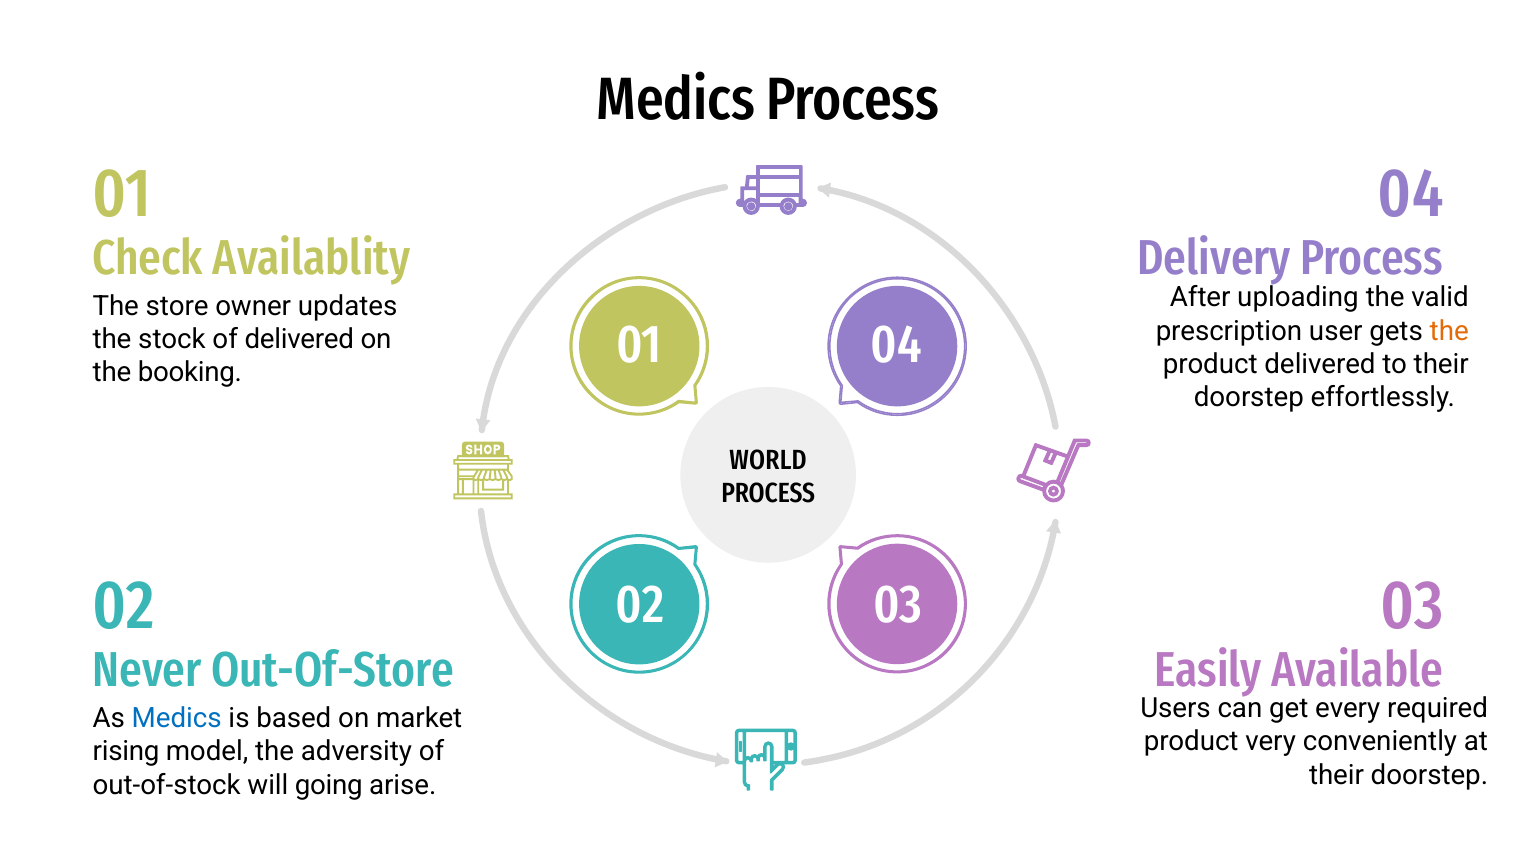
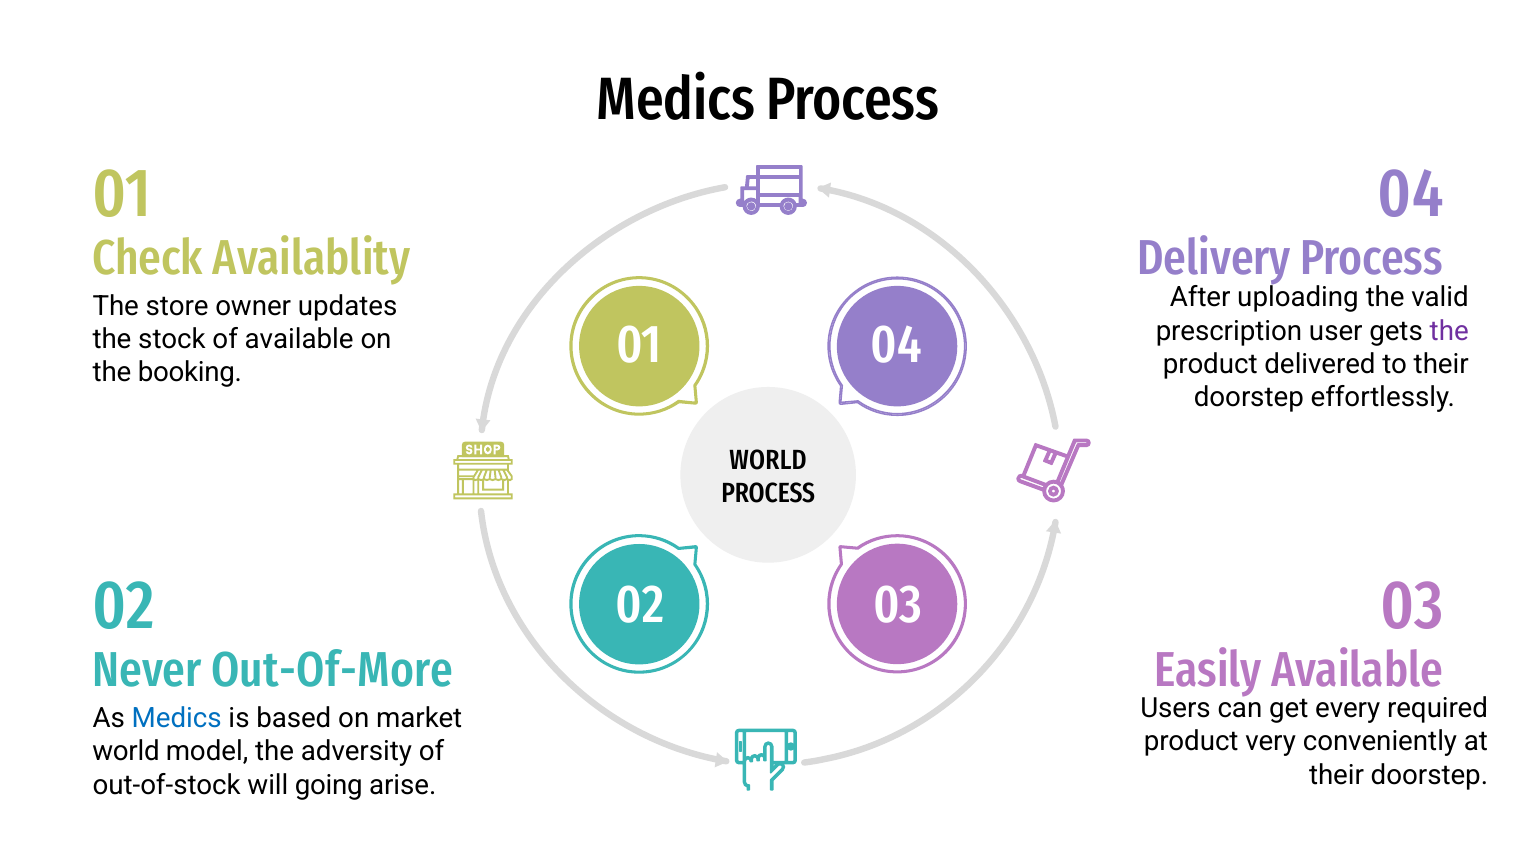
the colour: orange -> purple (1449, 331)
of delivered: delivered -> available (299, 339)
Out-Of-Store: Out-Of-Store -> Out-Of-More (333, 670)
rising: rising -> world (126, 752)
